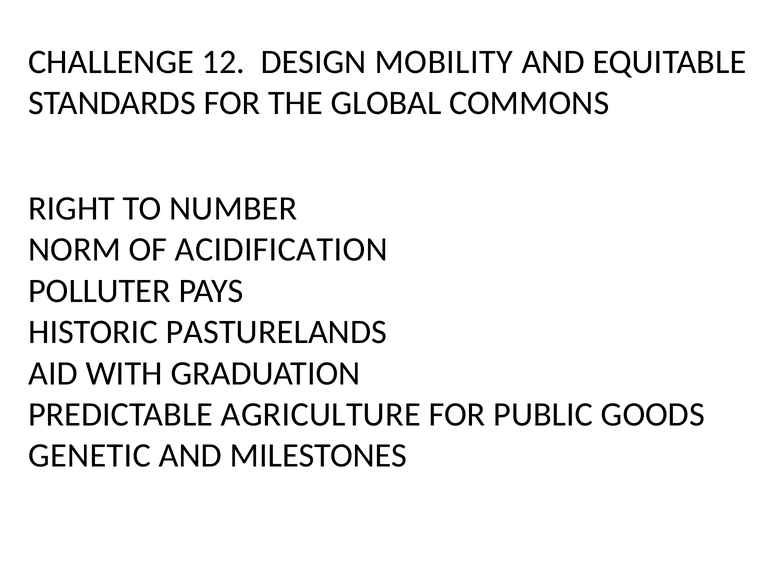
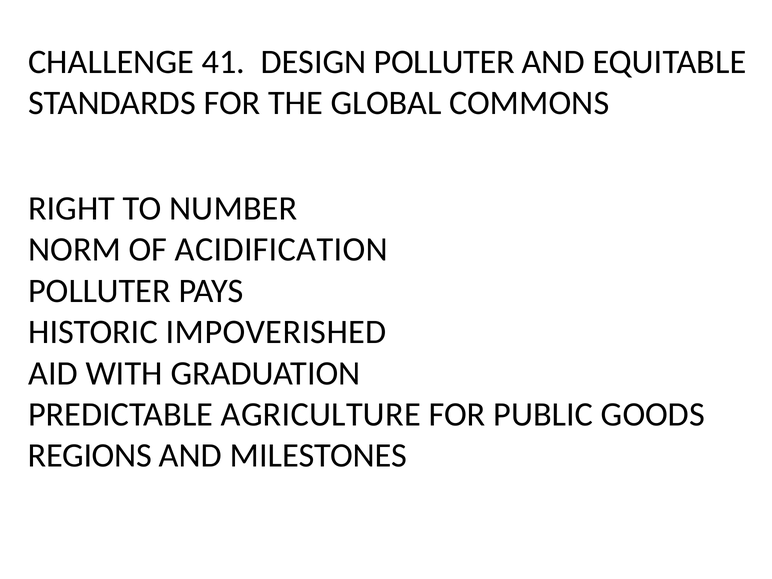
12: 12 -> 41 (223, 62)
DESIGN MOBILITY: MOBILITY -> POLLUTER (444, 62)
PASTURELANDS: PASTURELANDS -> IMPOVERISHED (276, 332)
GENETIC: GENETIC -> REGIONS (90, 456)
